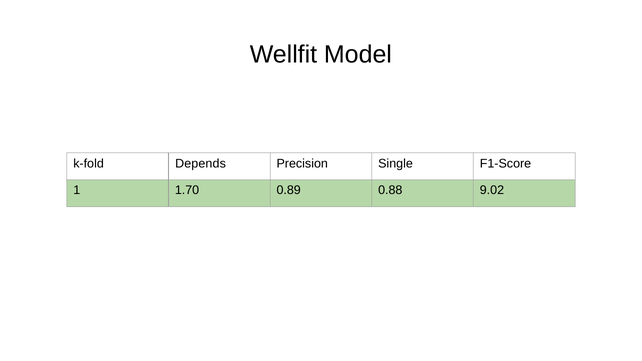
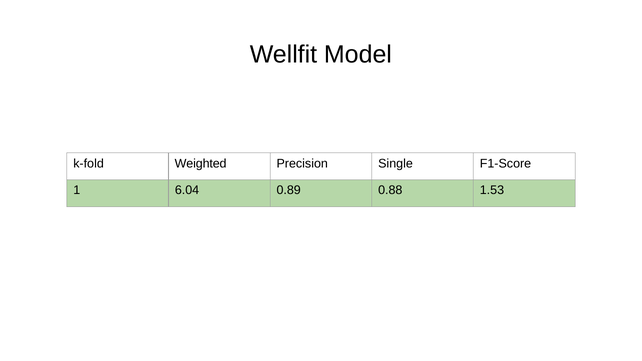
Depends: Depends -> Weighted (201, 163)
1.70: 1.70 -> 6.04 (187, 190)
9.02: 9.02 -> 1.53 (492, 190)
